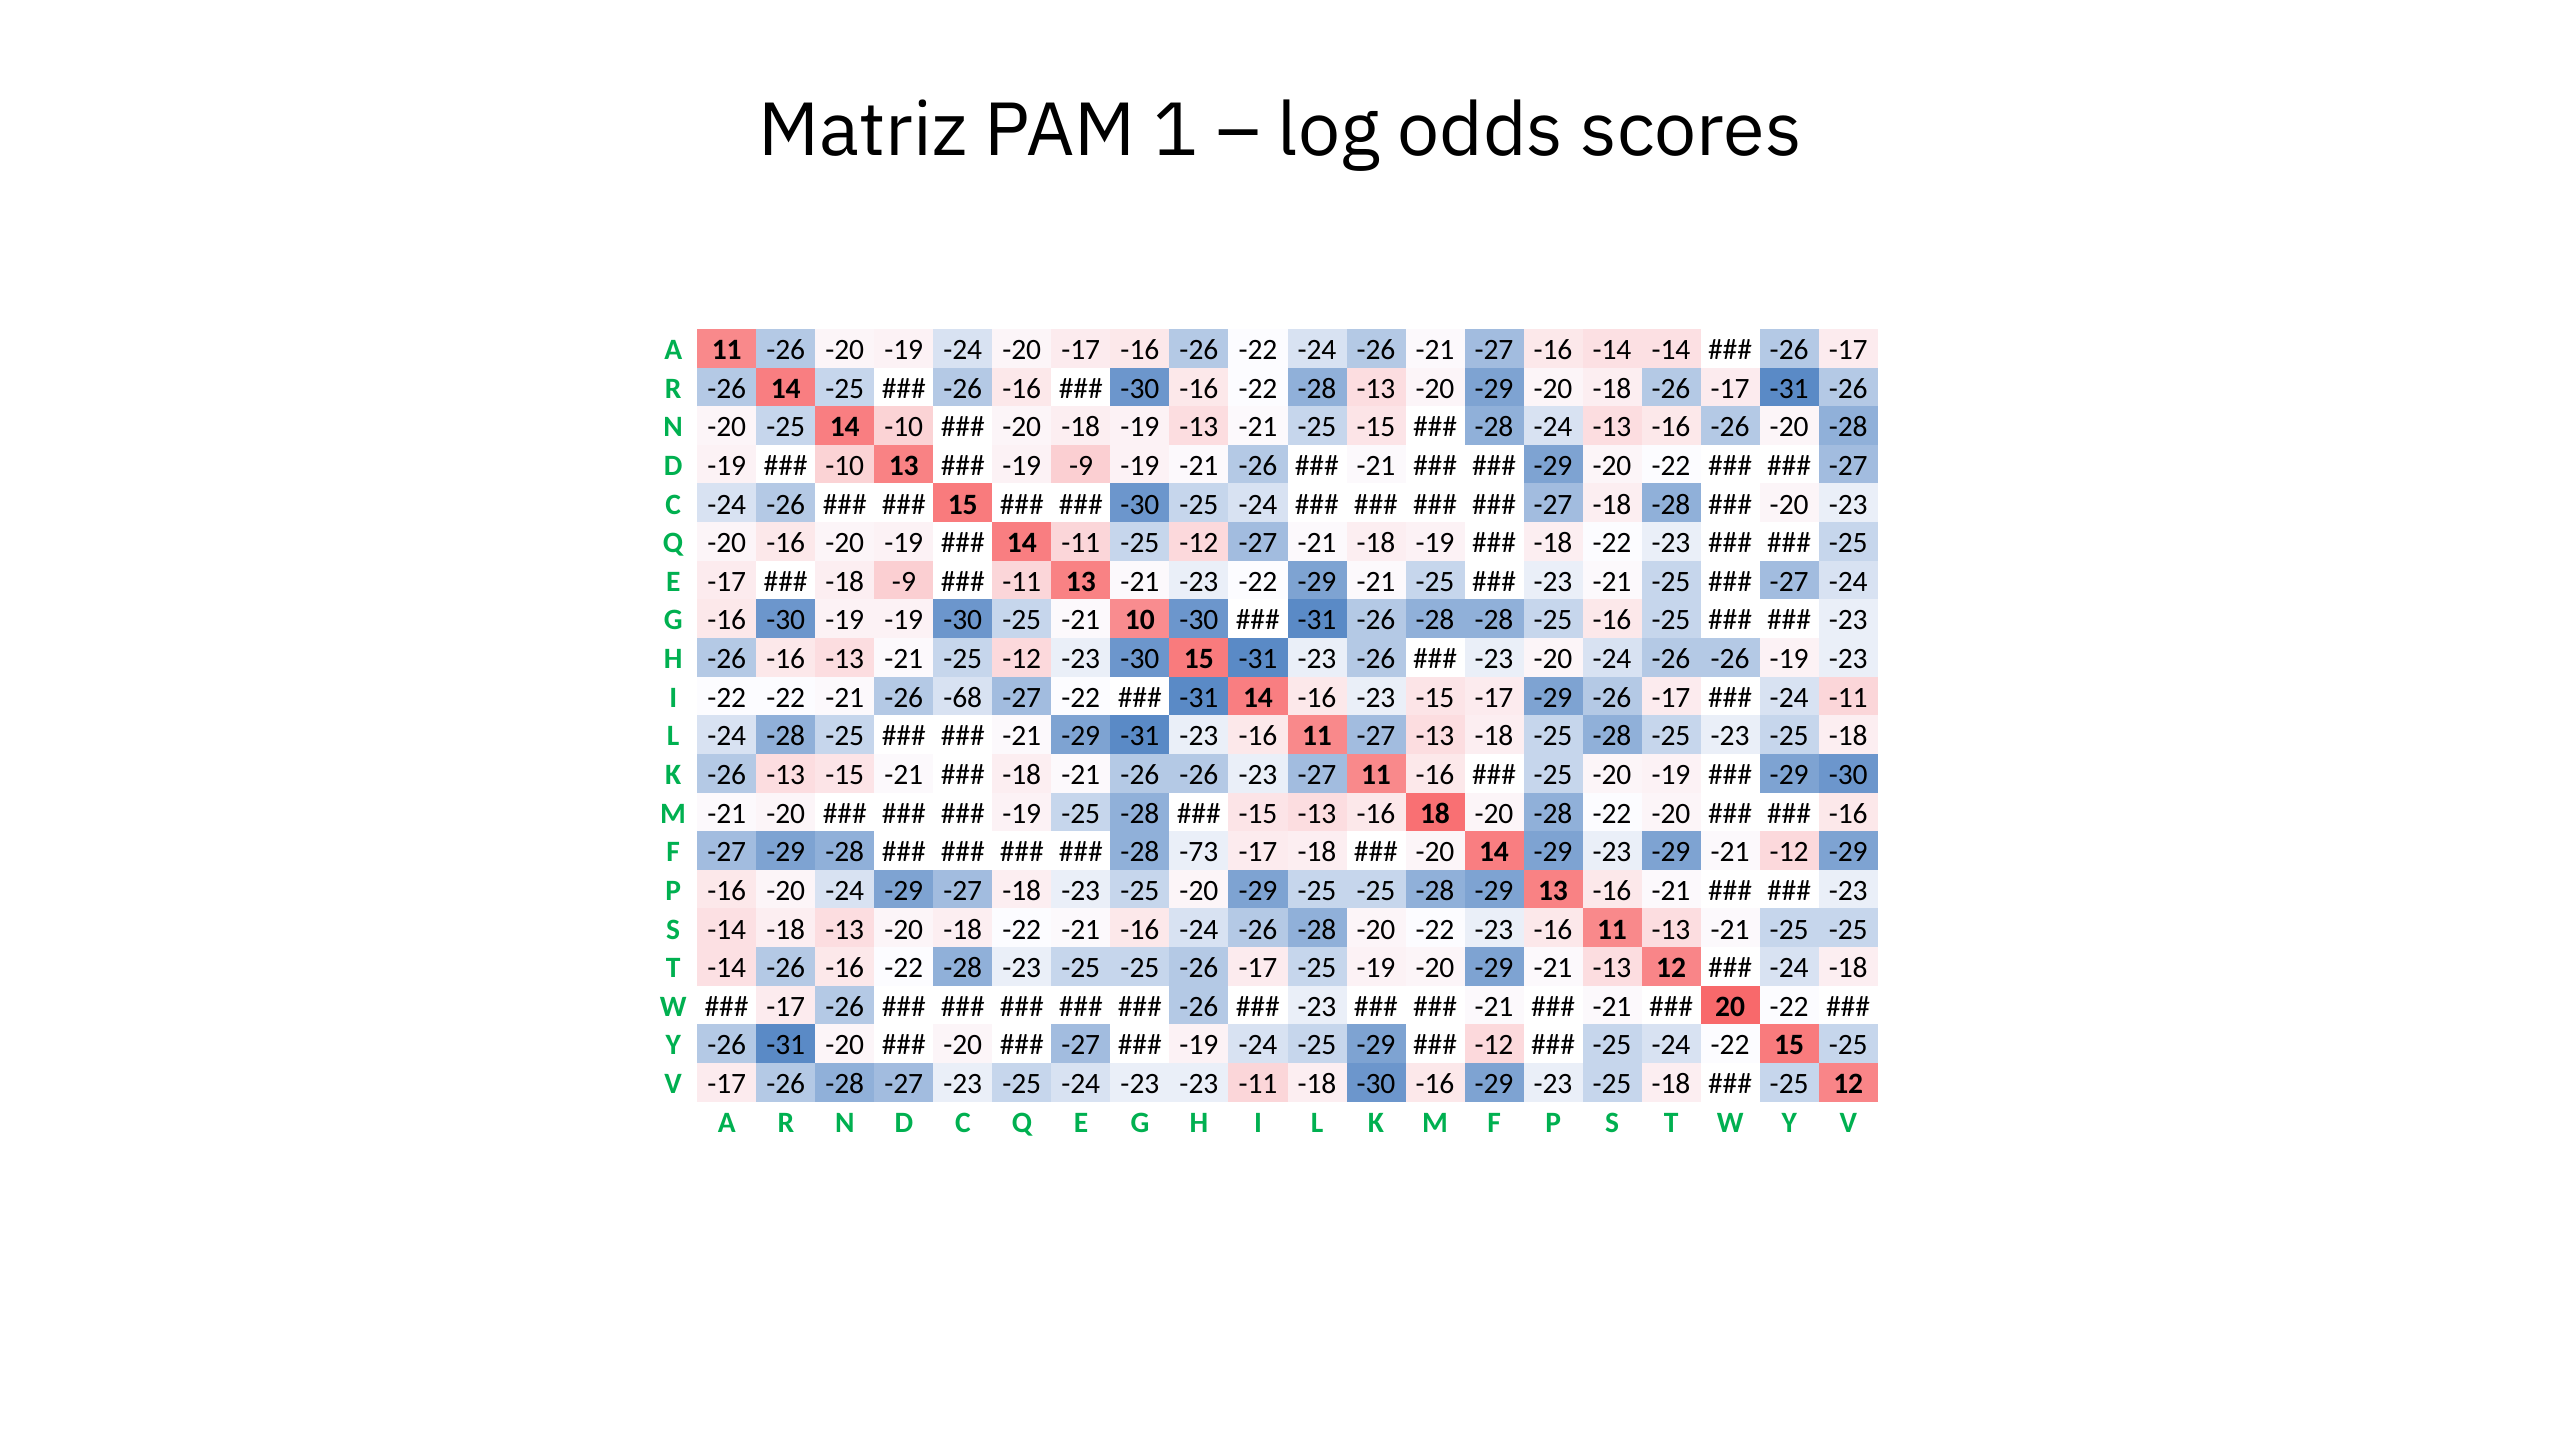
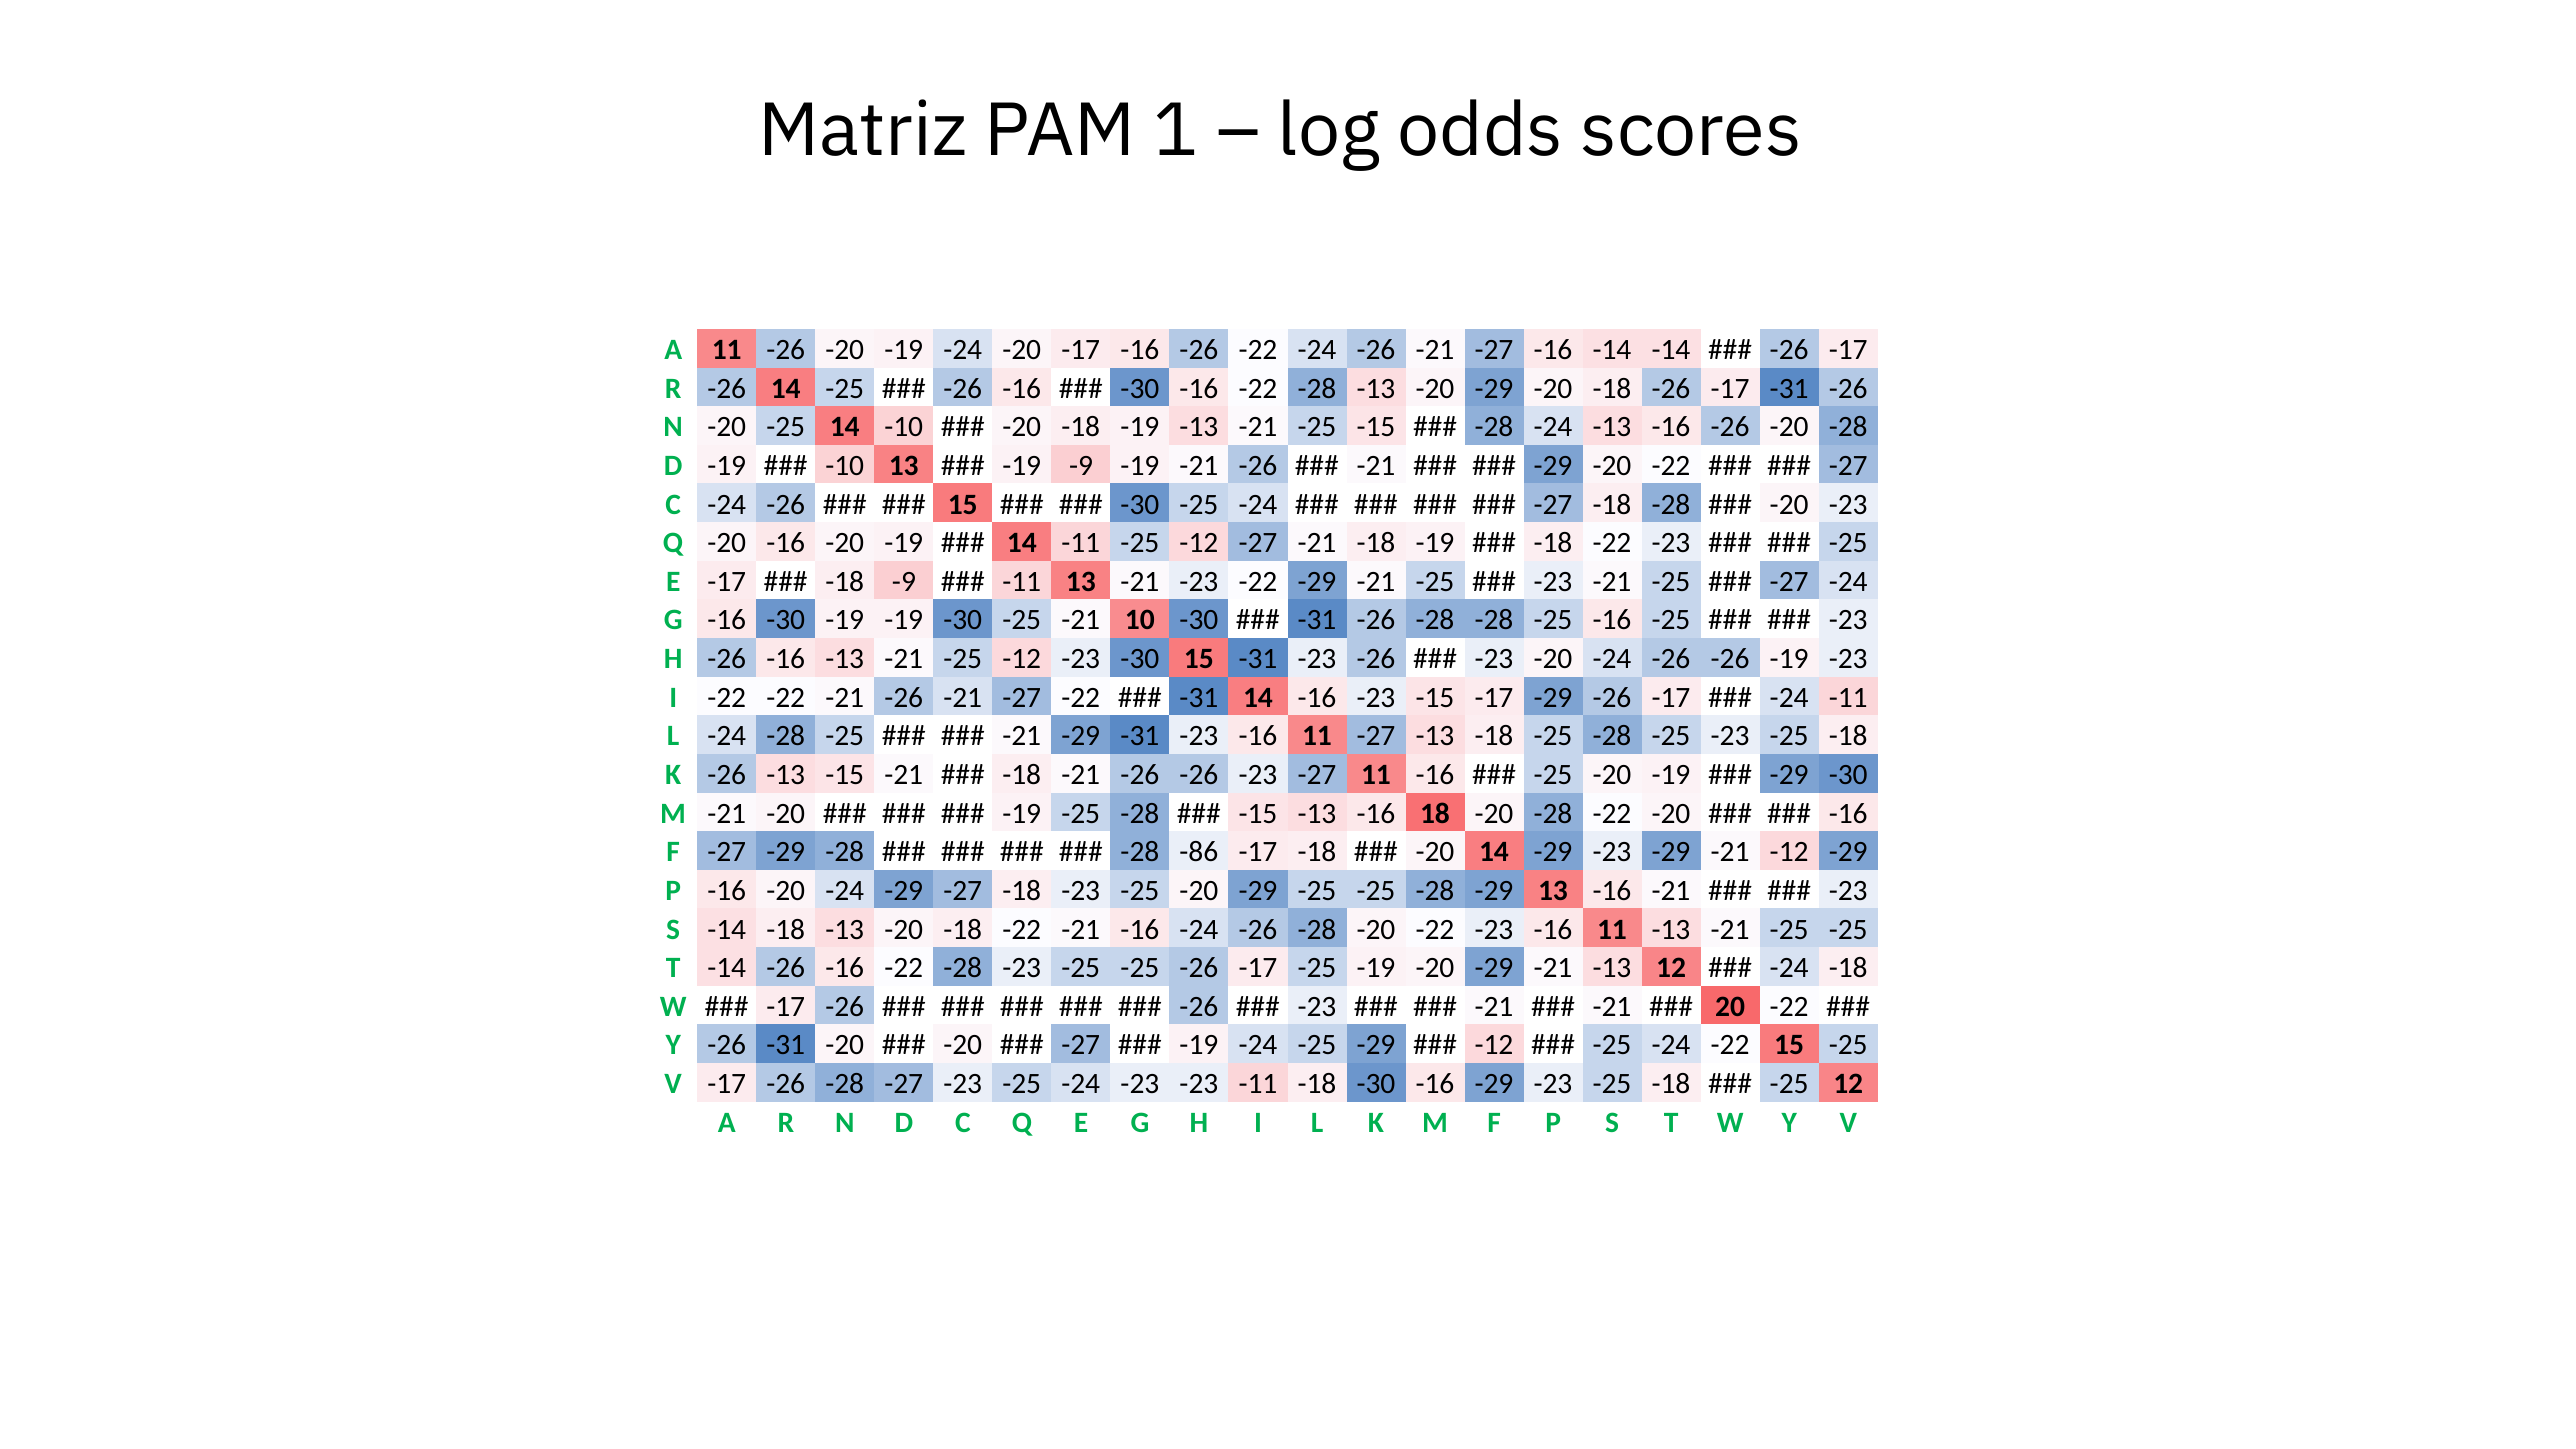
-21 -26 -68: -68 -> -21 (963, 697)
-73: -73 -> -86 (1199, 852)
